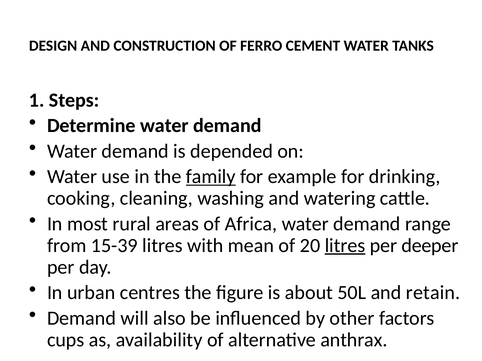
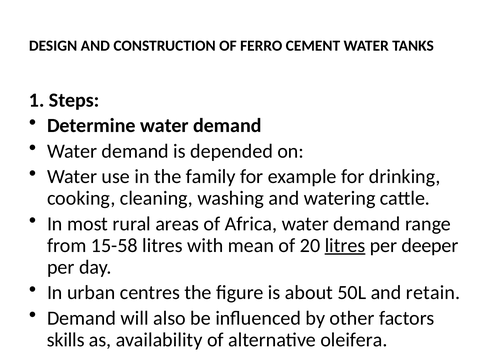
family underline: present -> none (211, 177)
15-39: 15-39 -> 15-58 (114, 246)
cups: cups -> skills (66, 340)
anthrax: anthrax -> oleifera (354, 340)
